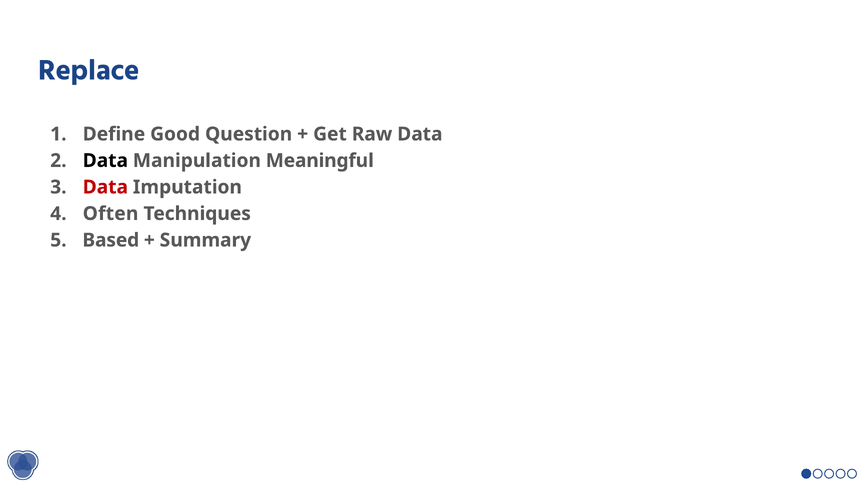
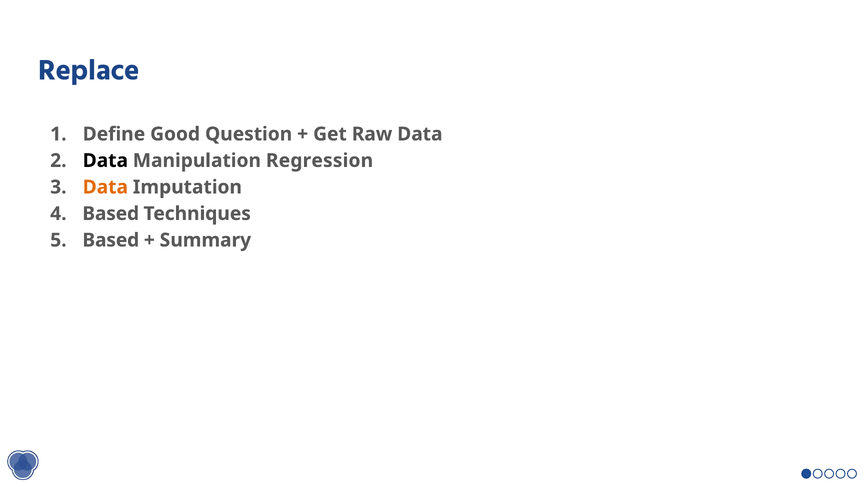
Meaningful: Meaningful -> Regression (320, 161)
Data colour: red -> orange (105, 187)
Often: Often -> Based (111, 214)
